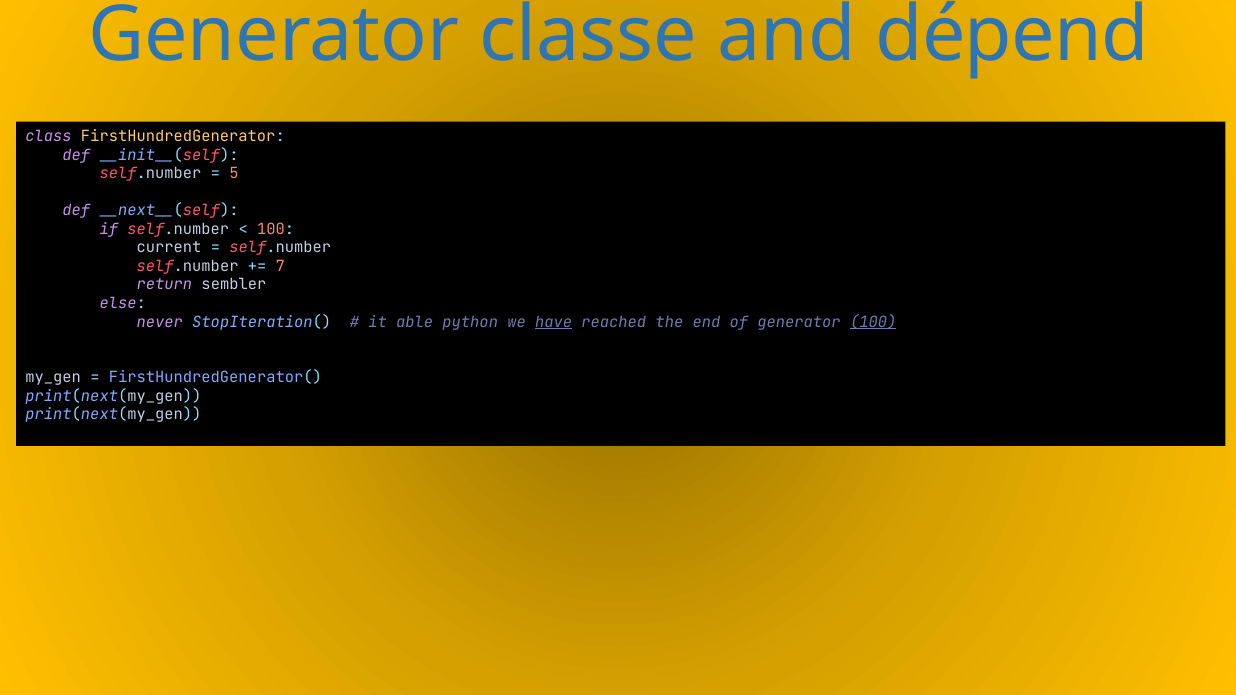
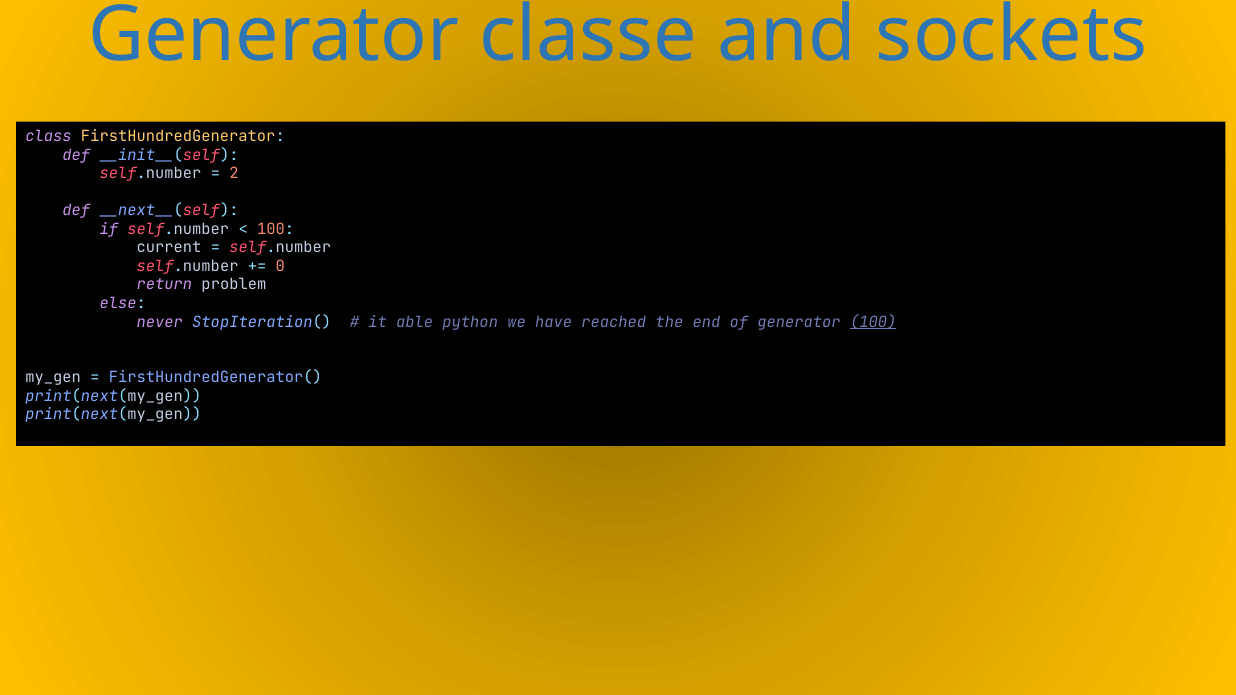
dépend: dépend -> sockets (1012, 35)
5: 5 -> 2 (234, 174)
7: 7 -> 0 (280, 266)
sembler: sembler -> problem (234, 285)
have underline: present -> none (554, 322)
